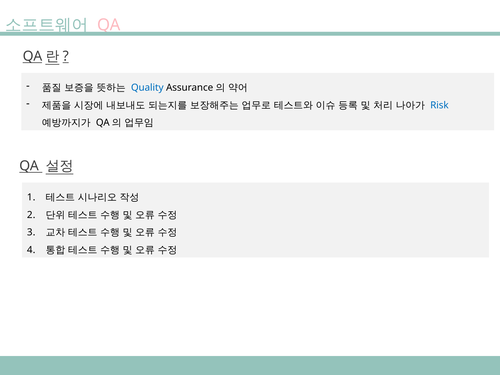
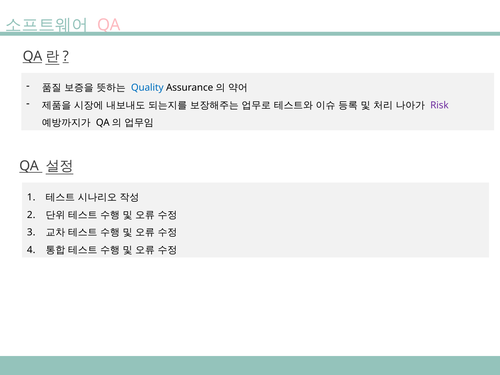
Risk colour: blue -> purple (439, 105)
